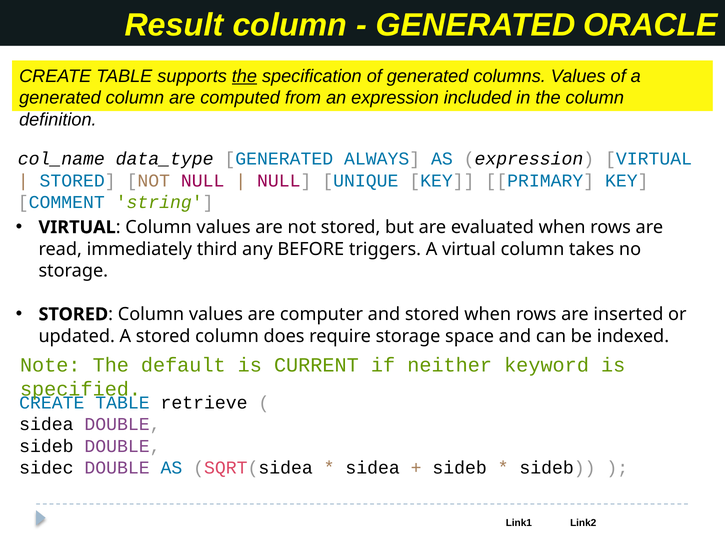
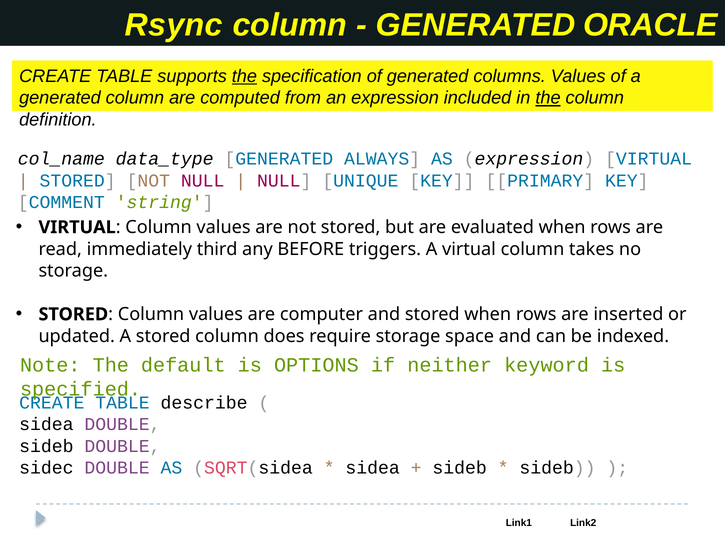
Result: Result -> Rsync (174, 25)
the underline: none -> present (548, 98)
CURRENT: CURRENT -> OPTIONS (316, 365)
retrieve: retrieve -> describe (204, 402)
